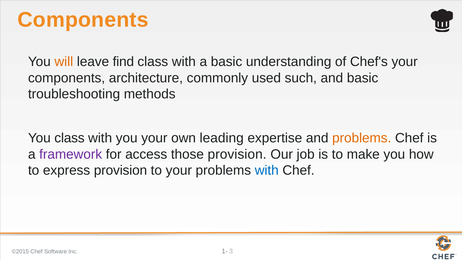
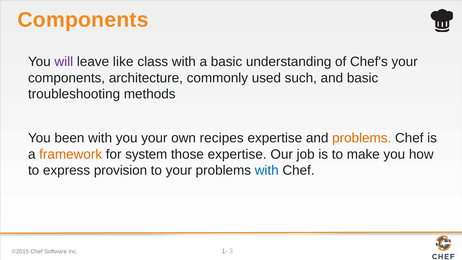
will colour: orange -> purple (64, 62)
find: find -> like (123, 62)
You class: class -> been (69, 138)
leading: leading -> recipes (222, 138)
framework colour: purple -> orange (71, 154)
access: access -> system (146, 154)
those provision: provision -> expertise (237, 154)
